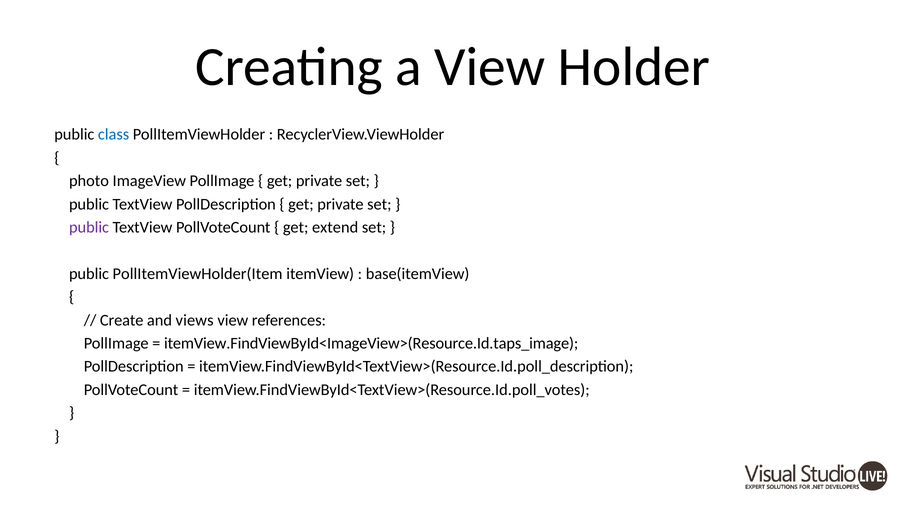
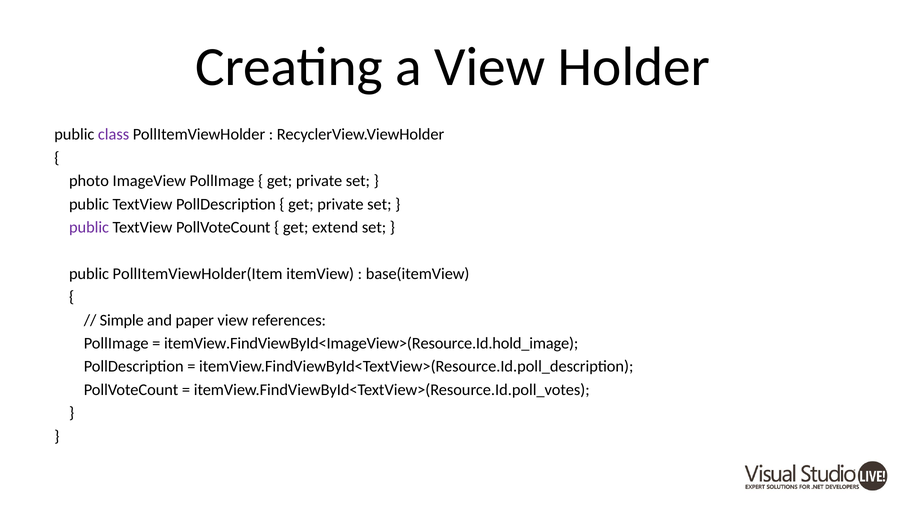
class colour: blue -> purple (114, 134)
Create: Create -> Simple (122, 320)
views: views -> paper (195, 320)
itemView.FindViewById<ImageView>(Resource.Id.taps_image: itemView.FindViewById<ImageView>(Resource.Id.taps_image -> itemView.FindViewById<ImageView>(Resource.Id.hold_image (371, 343)
